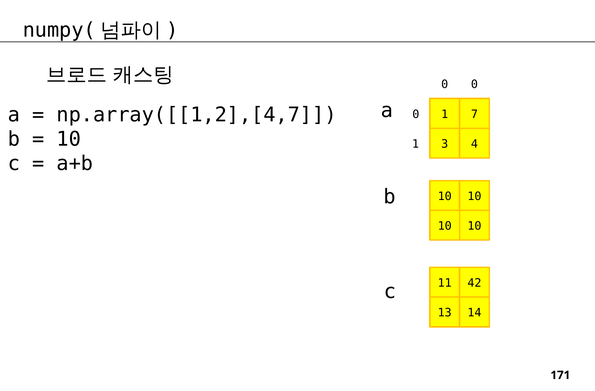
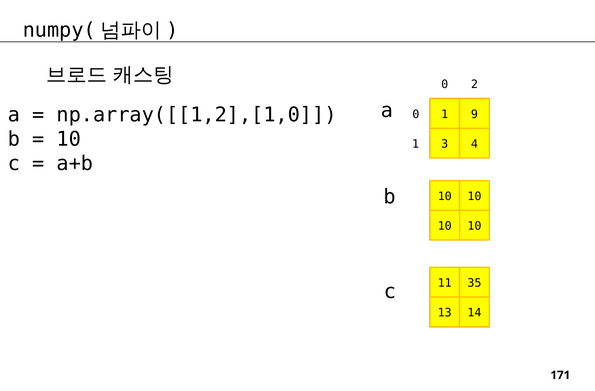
0 0: 0 -> 2 (474, 84)
np.array([[1,2],[4,7: np.array([[1,2],[4,7 -> np.array([[1,2],[1,0 (197, 115)
7: 7 -> 9 (474, 114)
42: 42 -> 35 (474, 283)
